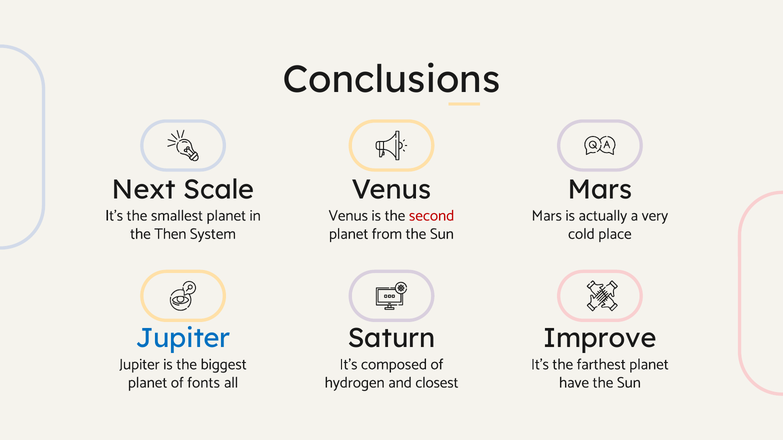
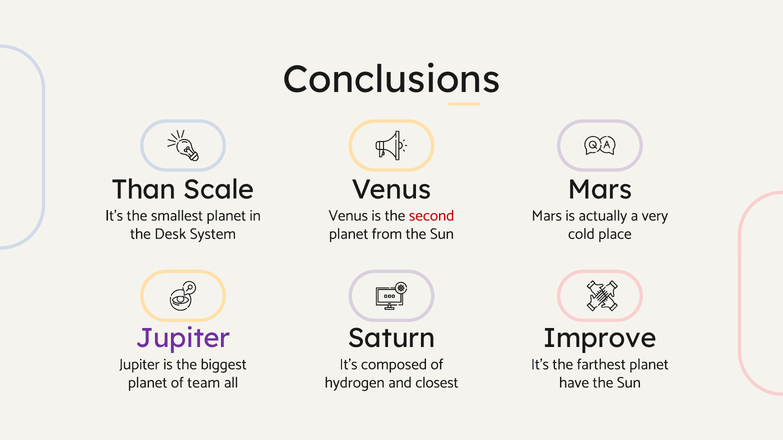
Next: Next -> Than (144, 190)
Then: Then -> Desk (170, 234)
Jupiter colour: blue -> purple (183, 339)
fonts: fonts -> team (204, 383)
